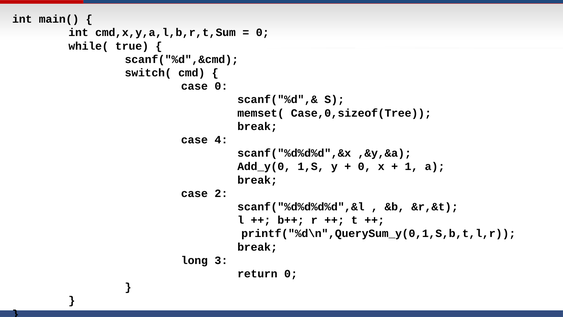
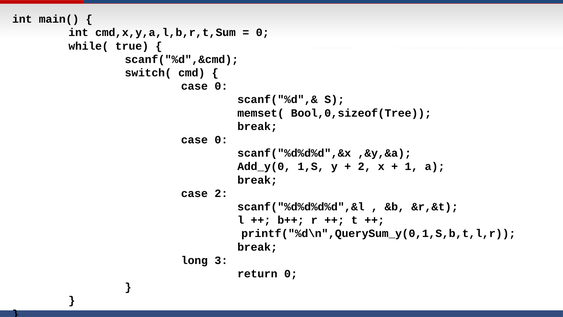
Case,0,sizeof(Tree: Case,0,sizeof(Tree -> Bool,0,sizeof(Tree (361, 113)
4: 4 -> 0 (221, 140)
0: 0 -> 2 (365, 166)
